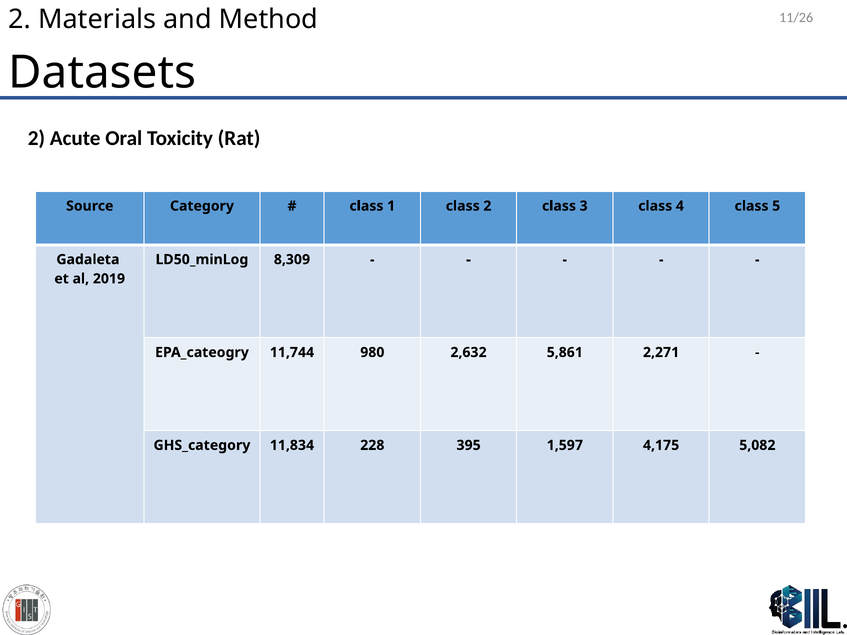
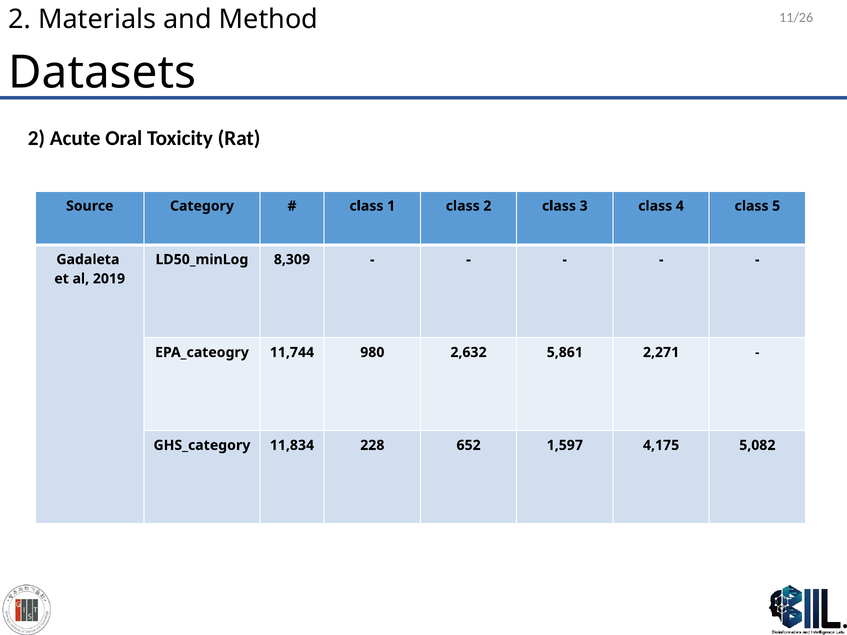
395: 395 -> 652 (469, 445)
